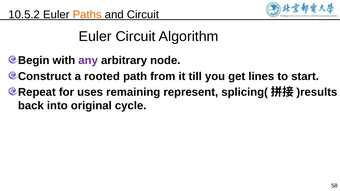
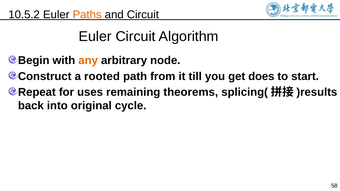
any colour: purple -> orange (88, 61)
lines: lines -> does (261, 76)
represent: represent -> theorems (191, 92)
